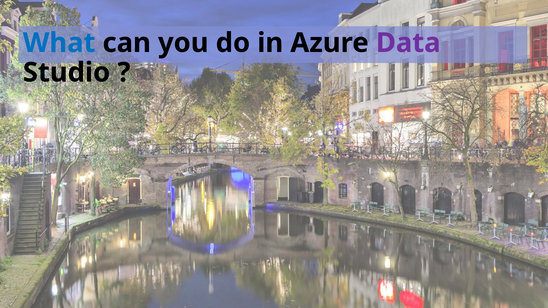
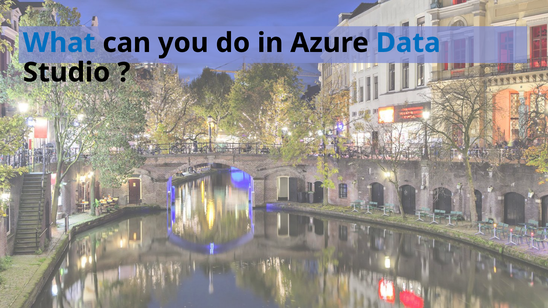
Data colour: purple -> blue (408, 43)
